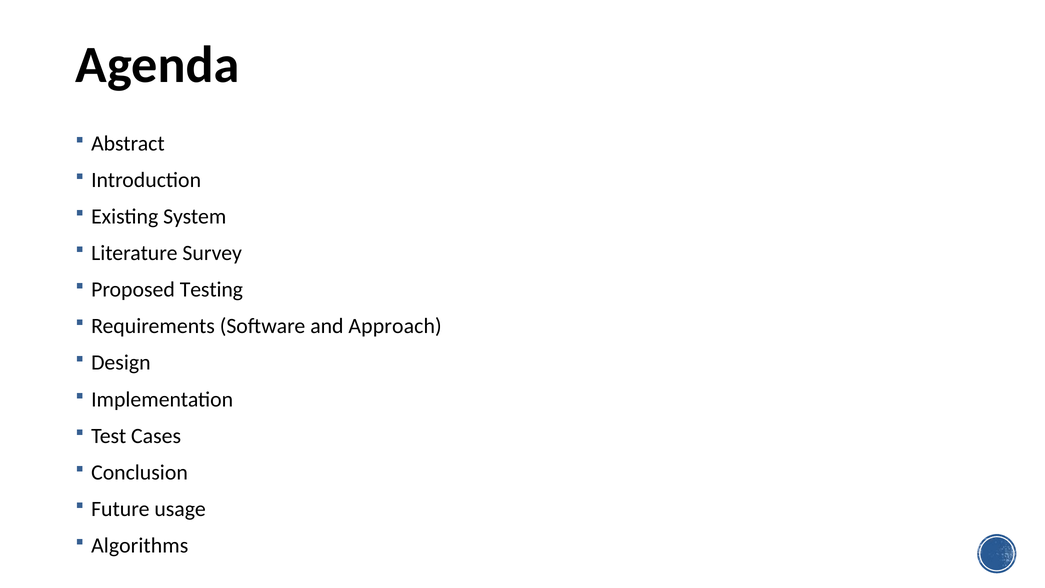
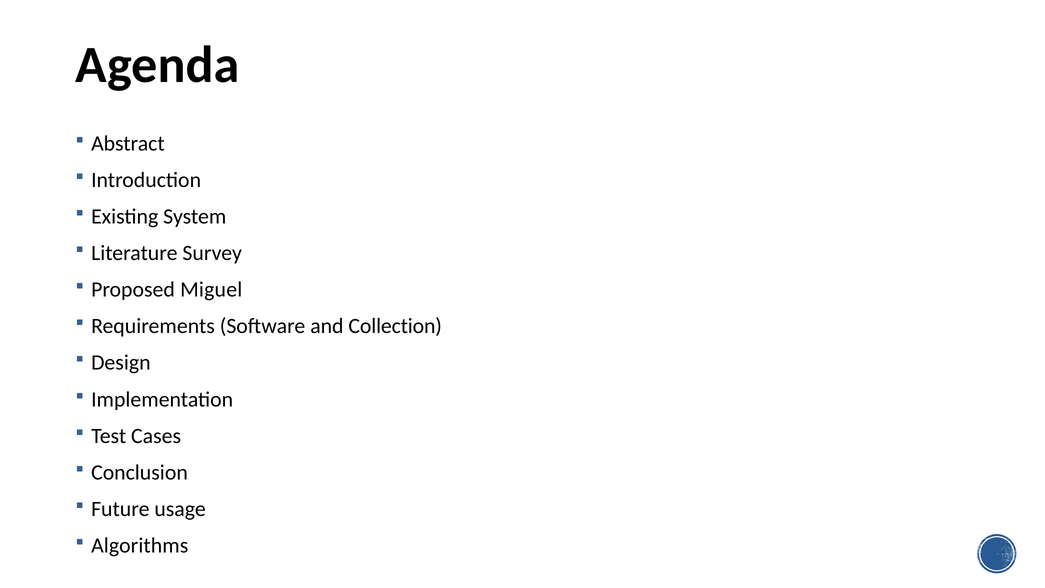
Testing: Testing -> Miguel (211, 290)
Approach: Approach -> Collection (395, 326)
